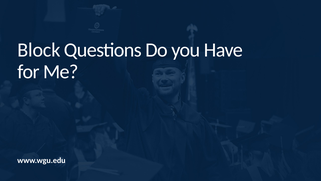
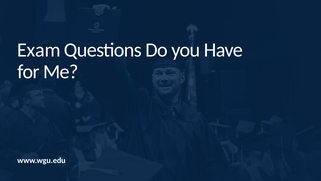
Block: Block -> Exam (39, 50)
